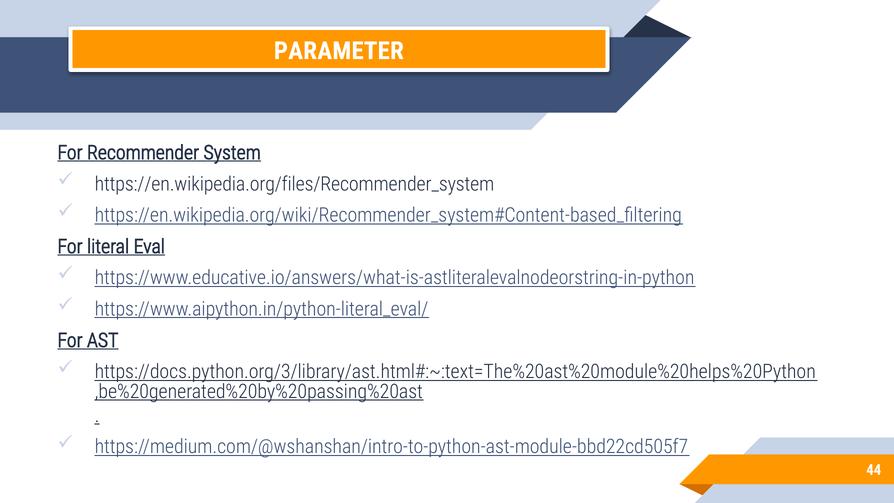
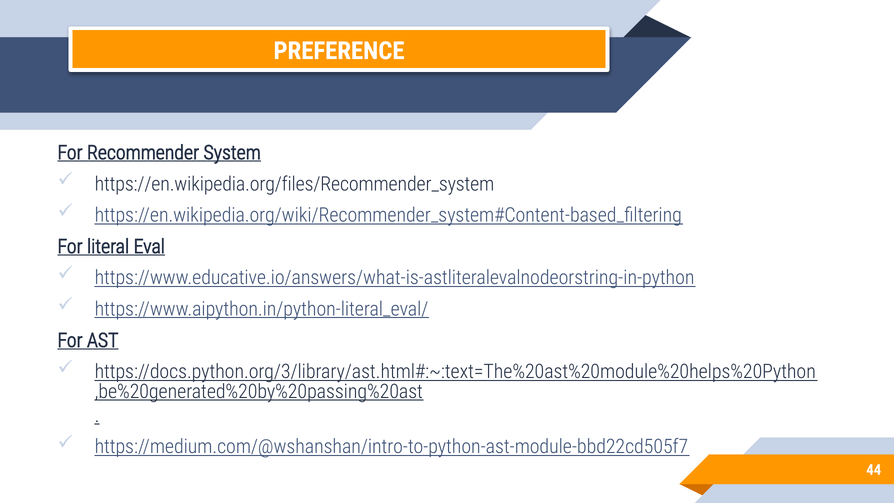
PARAMETER: PARAMETER -> PREFERENCE (339, 51)
